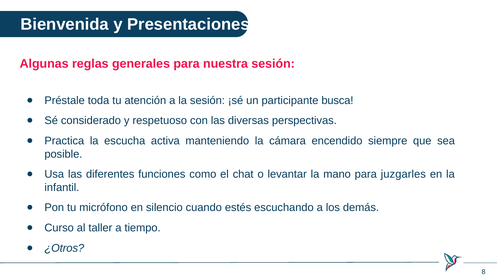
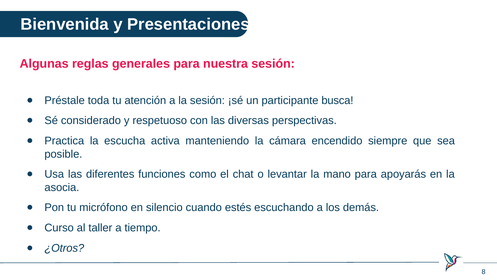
juzgarles: juzgarles -> apoyarás (403, 174)
infantil: infantil -> asocia (62, 187)
